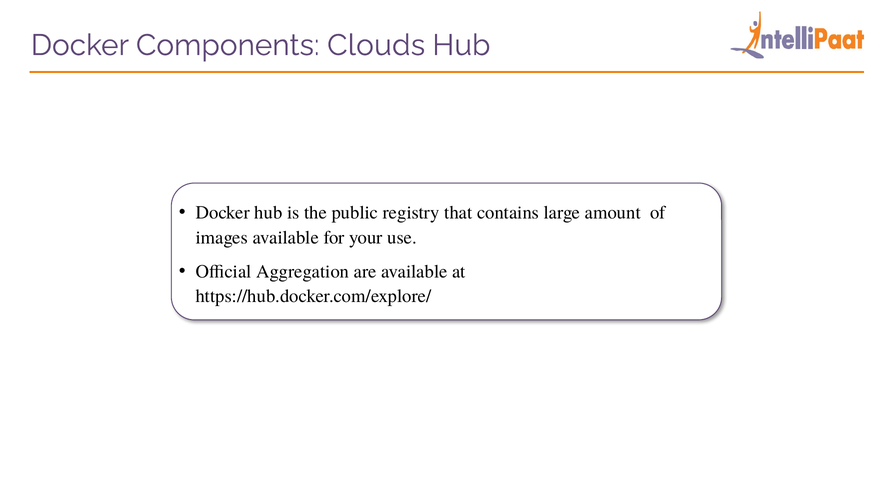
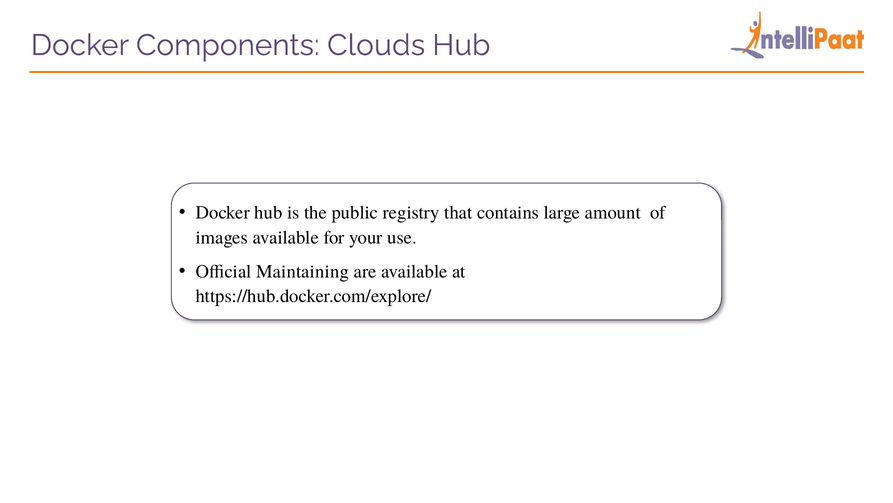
Aggregation: Aggregation -> Maintaining (303, 271)
